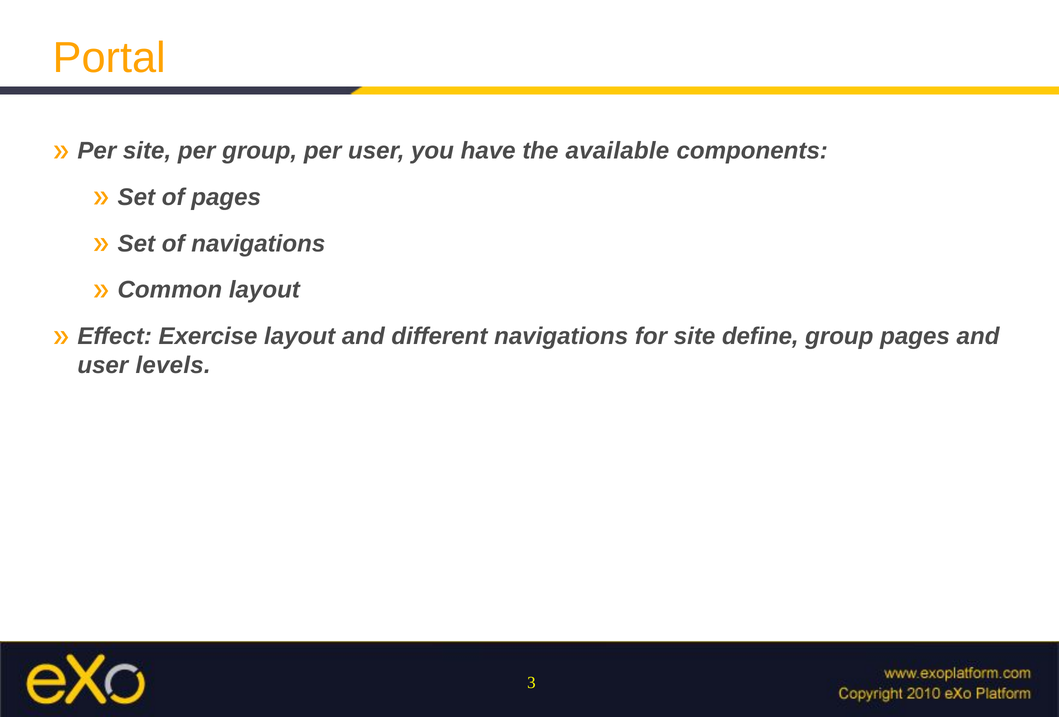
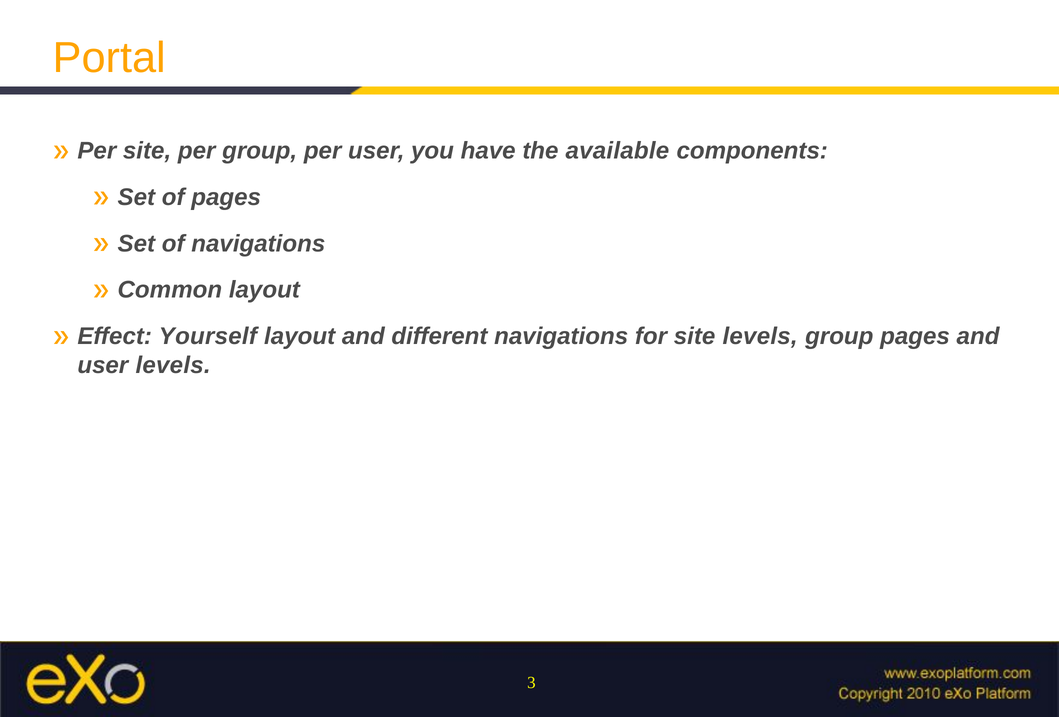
Exercise: Exercise -> Yourself (208, 336)
site define: define -> levels (760, 336)
